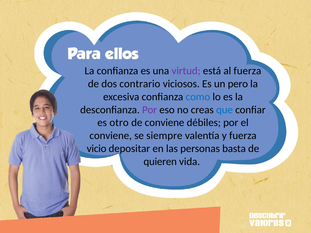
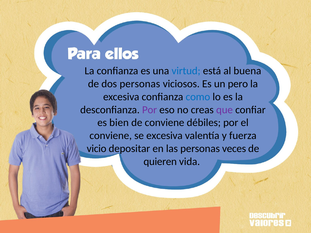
virtud colour: purple -> blue (186, 71)
al fuerza: fuerza -> buena (247, 71)
dos contrario: contrario -> personas (140, 84)
que colour: blue -> purple (225, 110)
otro: otro -> bien (119, 123)
se siempre: siempre -> excesiva (164, 136)
basta: basta -> veces (234, 149)
